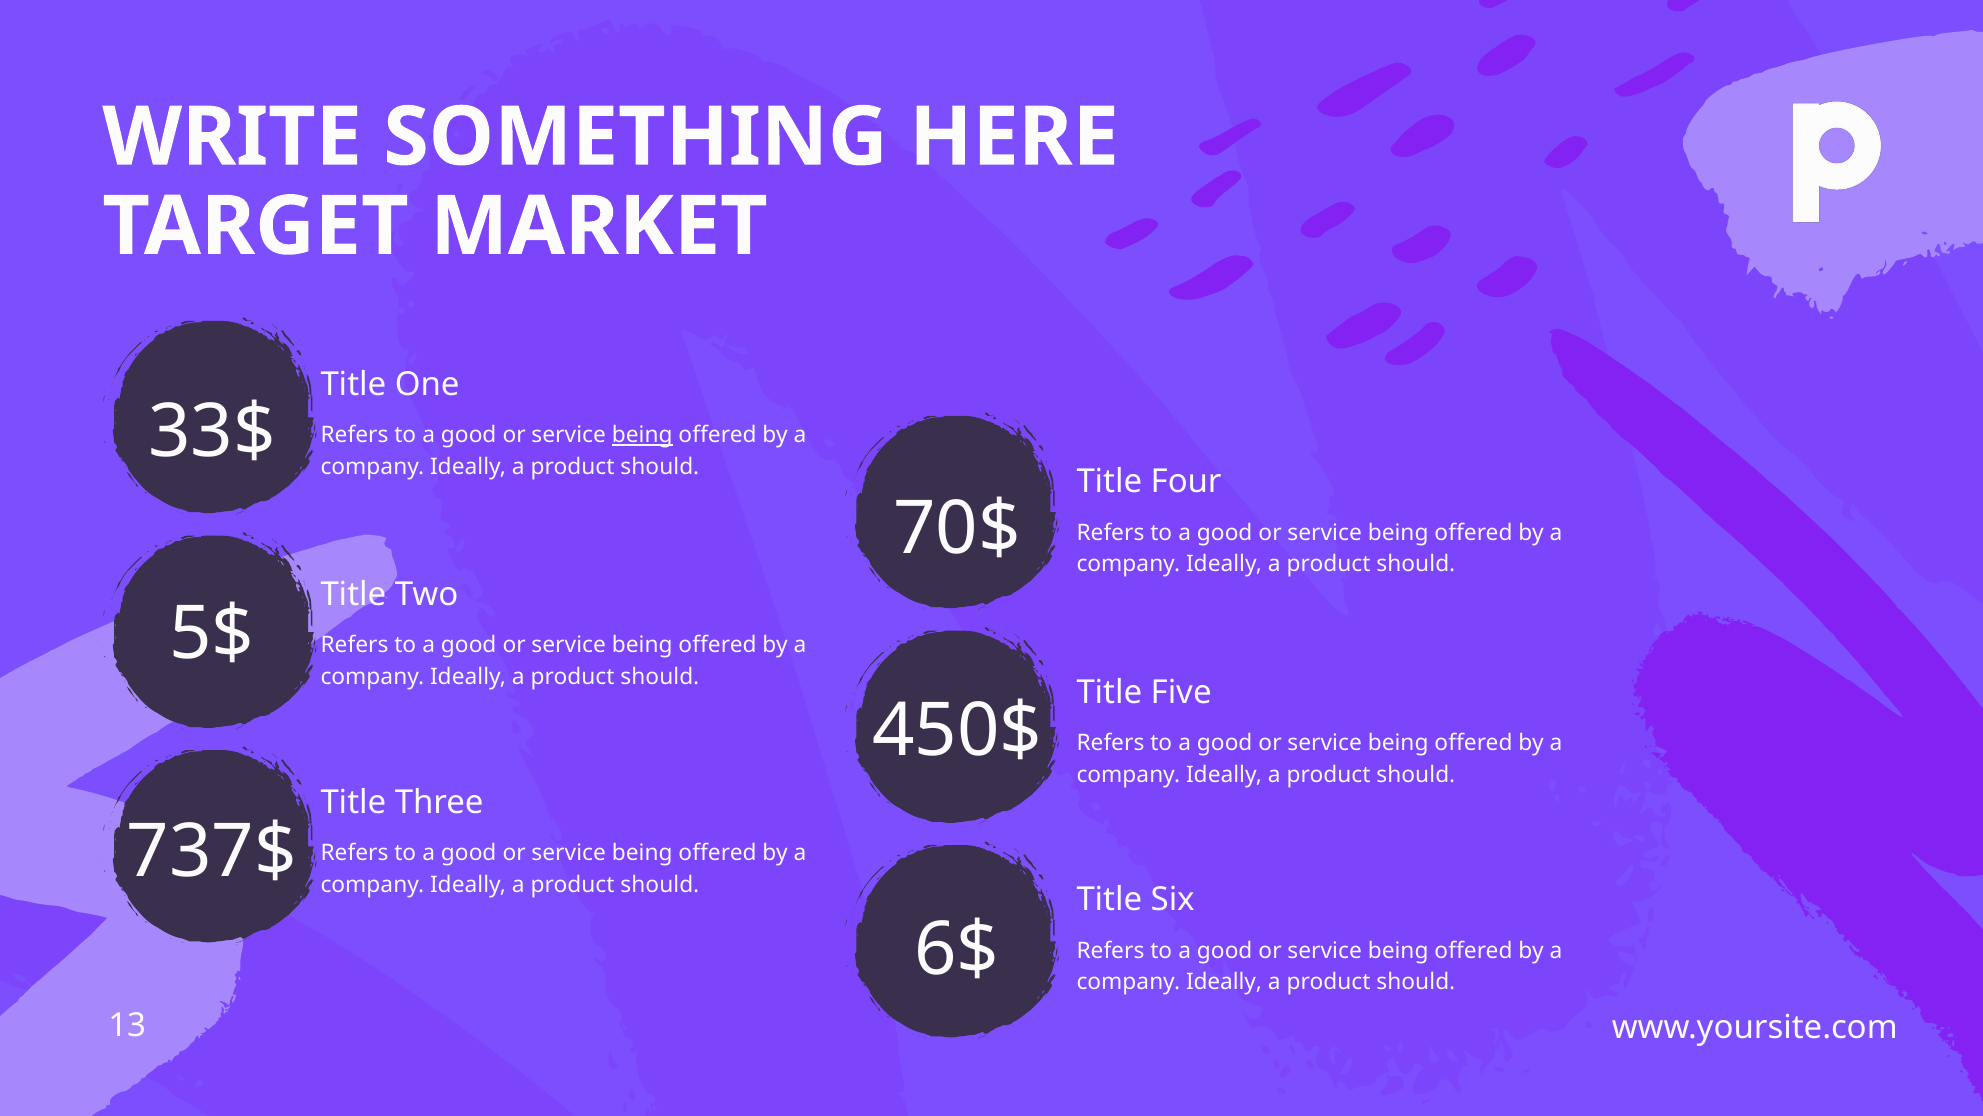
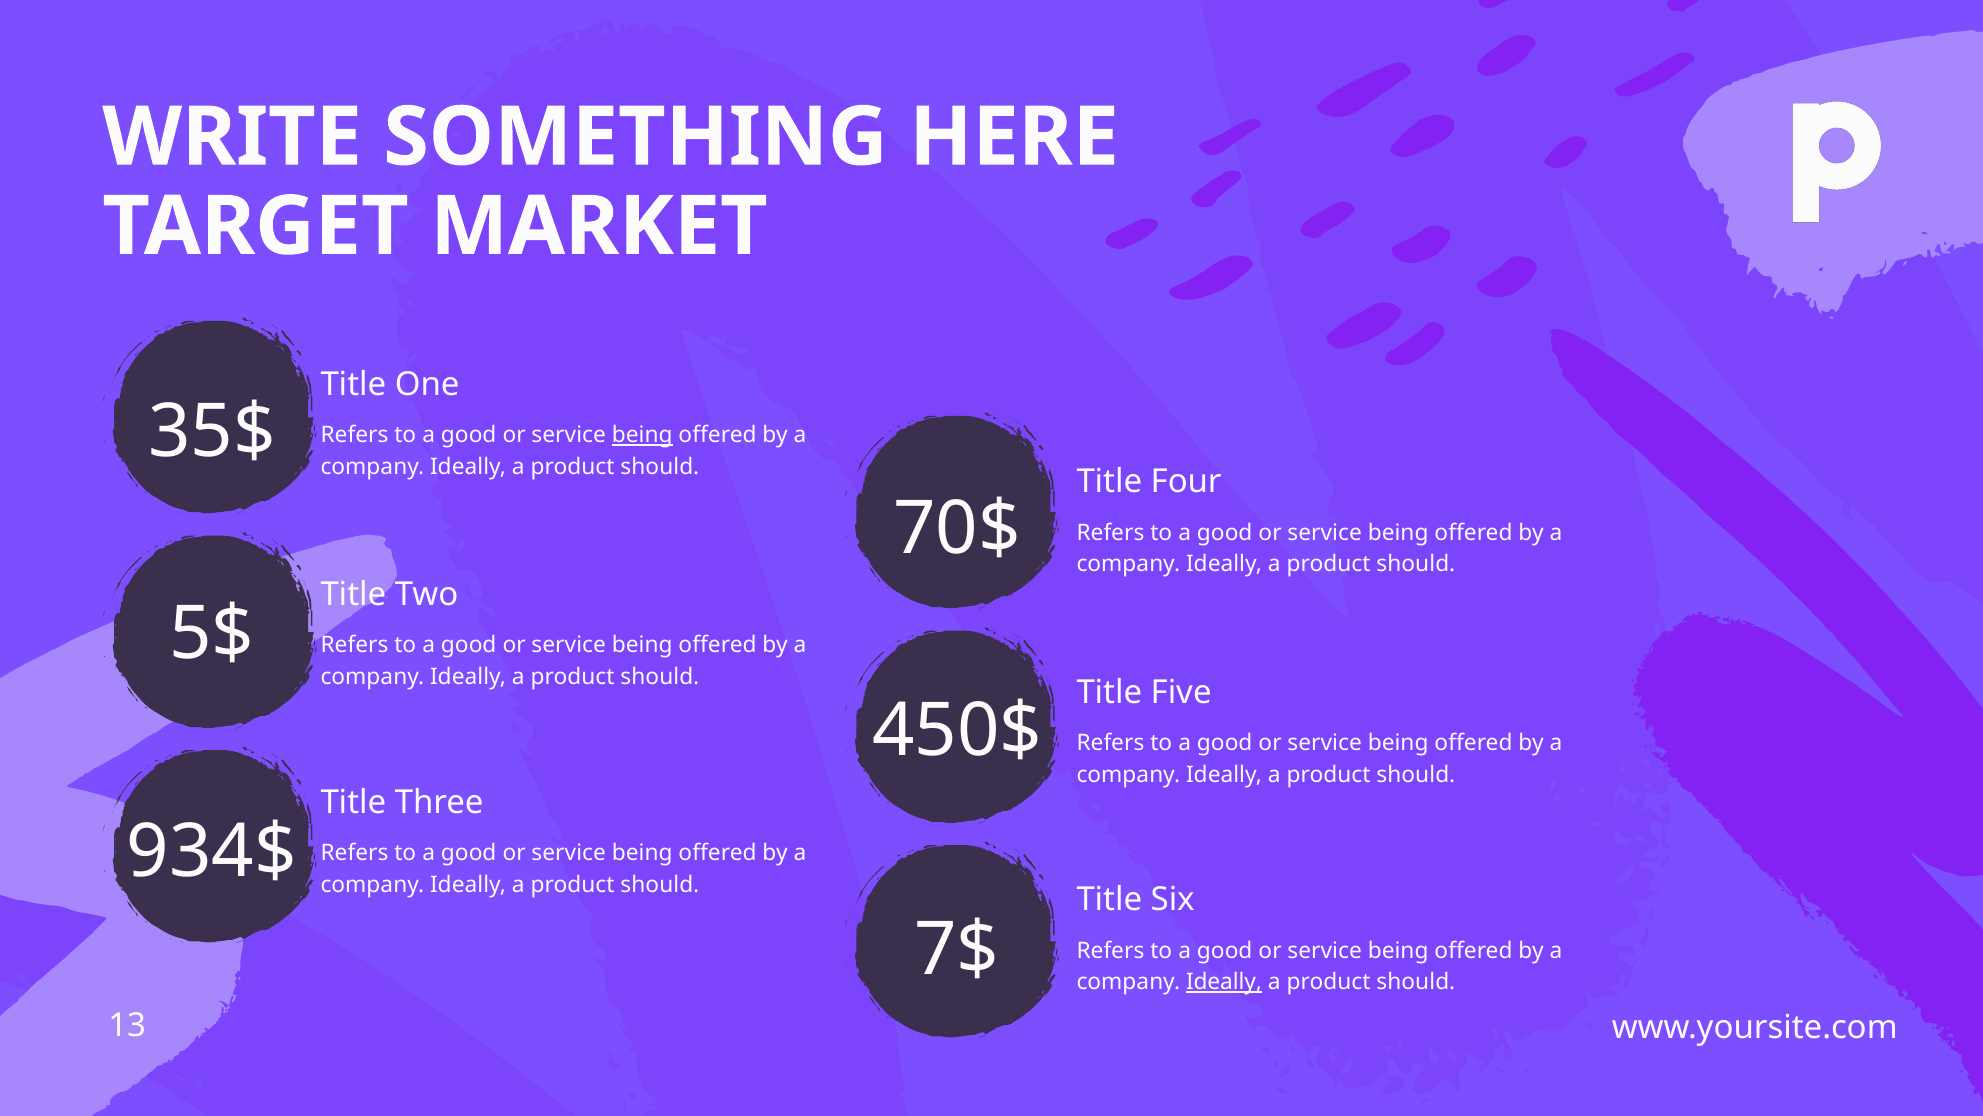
33$: 33$ -> 35$ (212, 431)
737$: 737$ -> 934$ (212, 852)
6$: 6$ -> 7$ (957, 949)
Ideally underline: none -> present (1224, 982)
